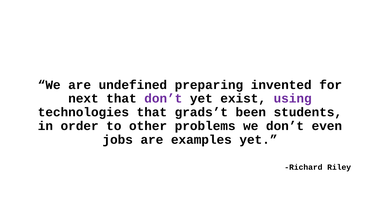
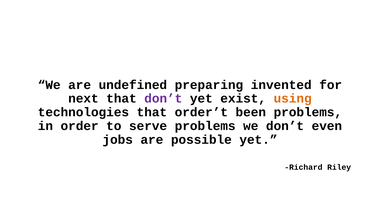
using colour: purple -> orange (293, 98)
grads’t: grads’t -> order’t (201, 112)
been students: students -> problems (308, 112)
other: other -> serve (148, 126)
examples: examples -> possible (201, 139)
